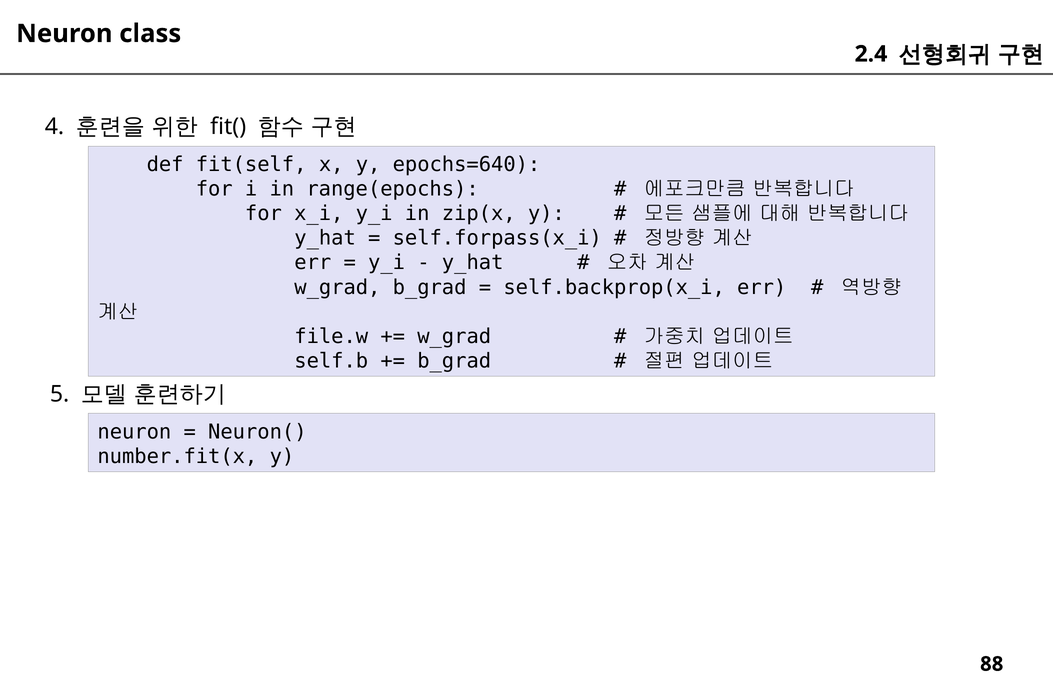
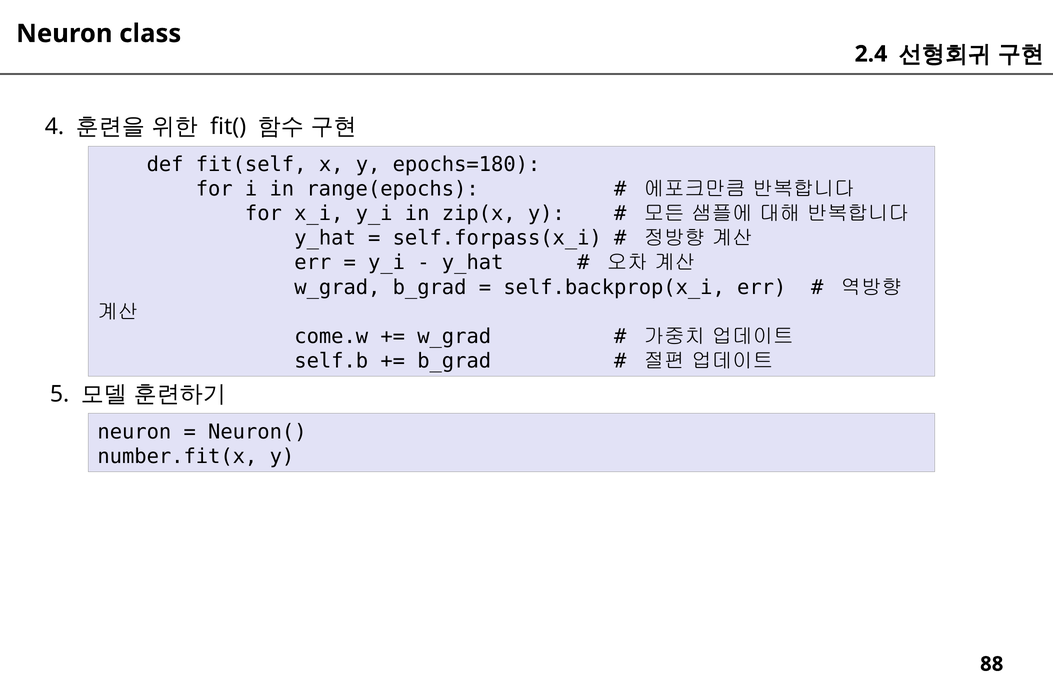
epochs=640: epochs=640 -> epochs=180 (466, 164)
file.w: file.w -> come.w (331, 336)
